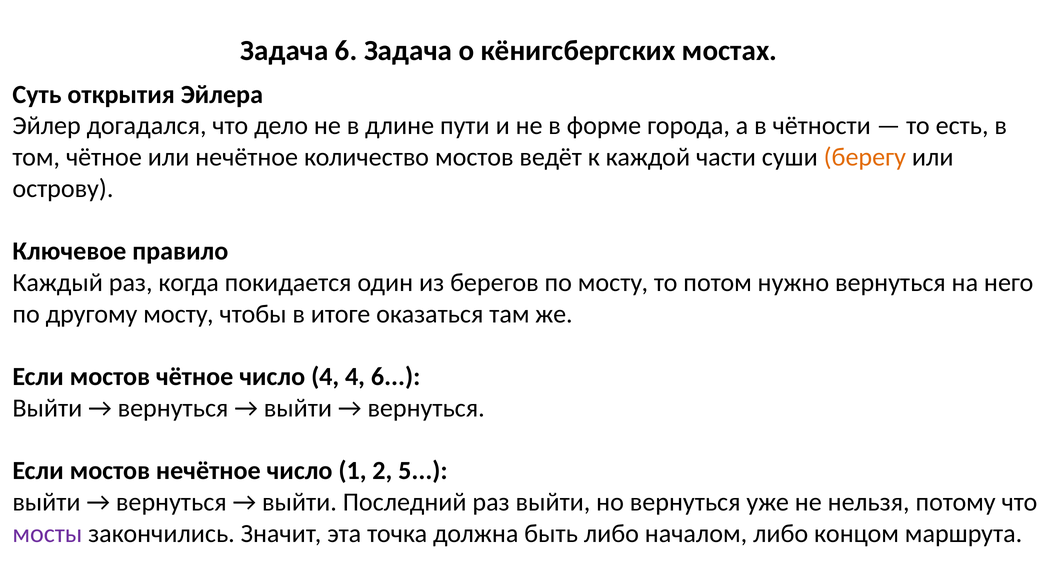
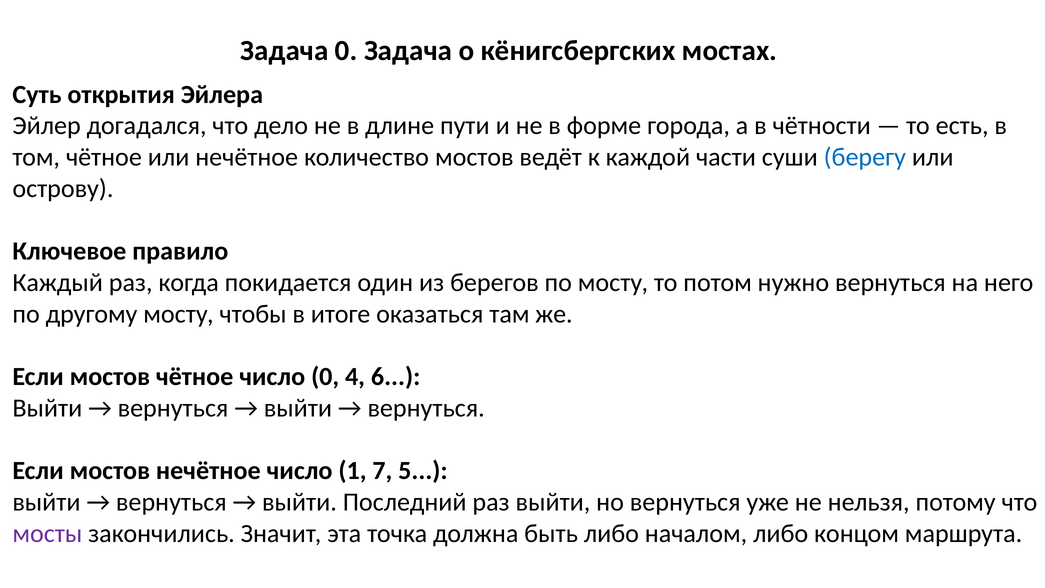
Задача 6: 6 -> 0 (346, 51)
берегу colour: orange -> blue (865, 157)
число 4: 4 -> 0 (325, 377)
2: 2 -> 7 (382, 471)
